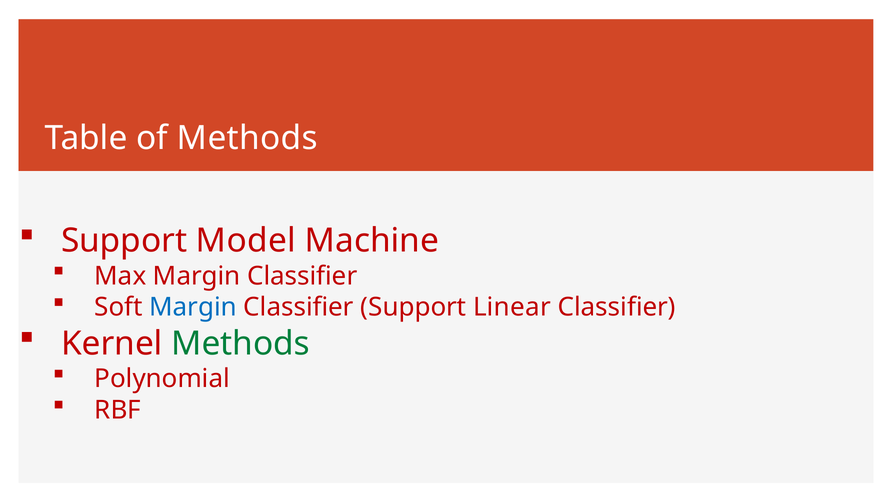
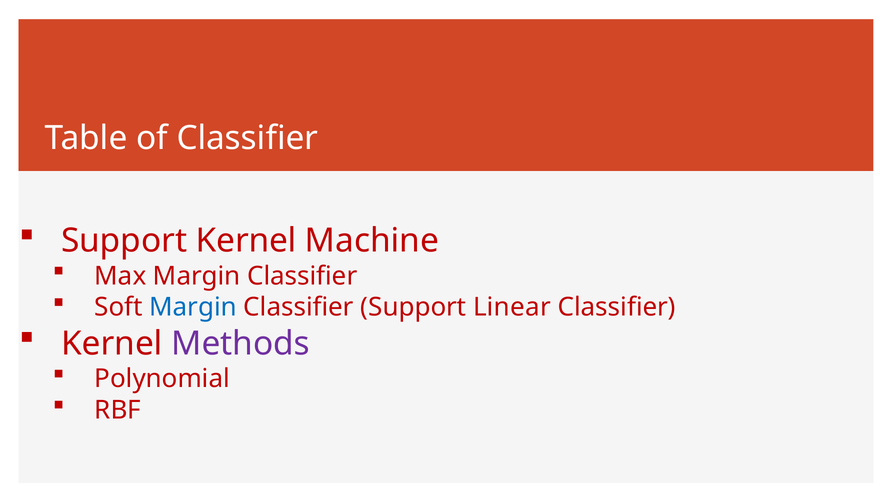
of Methods: Methods -> Classifier (247, 138)
Support Model: Model -> Kernel (246, 241)
Methods colour: green -> purple (241, 343)
